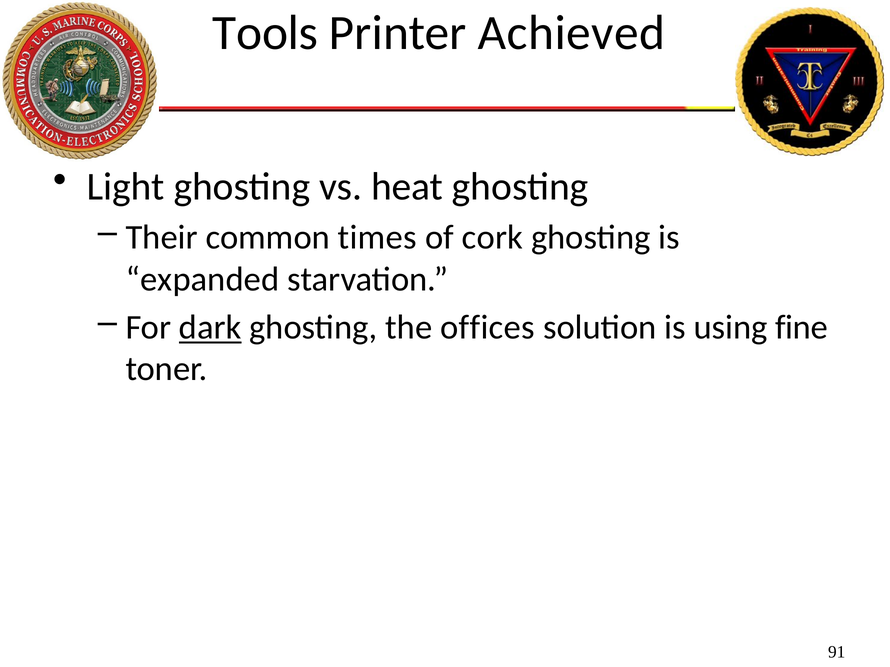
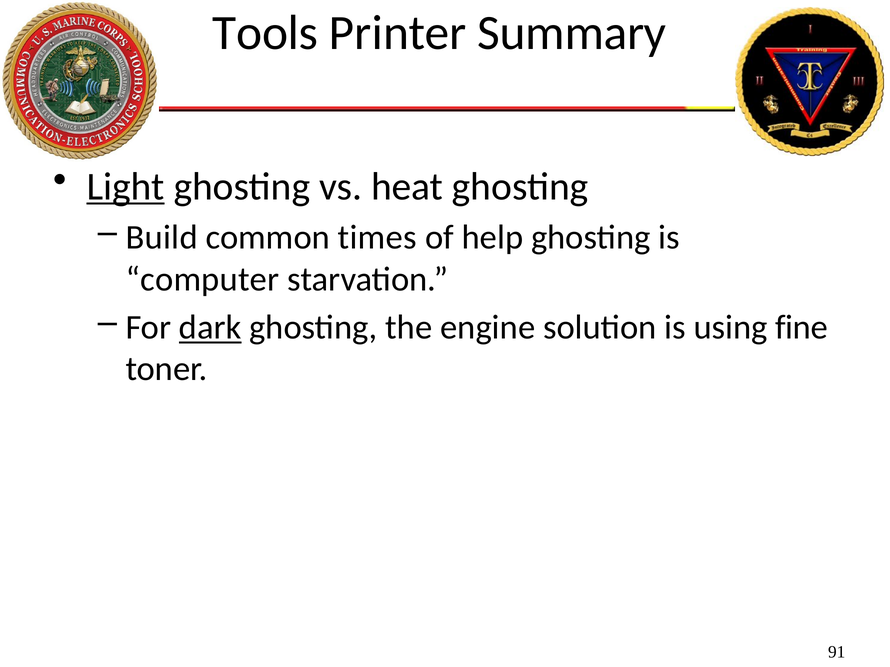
Achieved: Achieved -> Summary (572, 33)
Light underline: none -> present (126, 187)
Their: Their -> Build (162, 238)
cork: cork -> help (492, 238)
expanded: expanded -> computer (202, 279)
offices: offices -> engine (488, 328)
